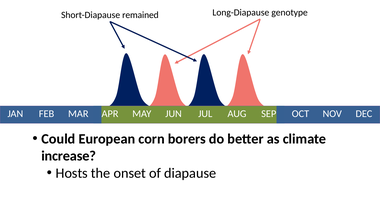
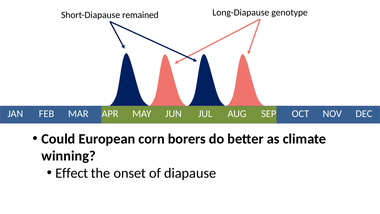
increase: increase -> winning (69, 156)
Hosts: Hosts -> Effect (72, 173)
